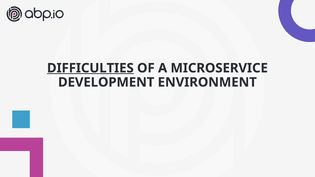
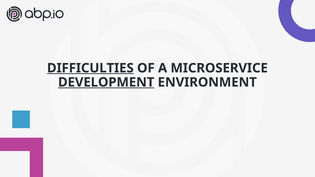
DEVELOPMENT underline: none -> present (106, 82)
